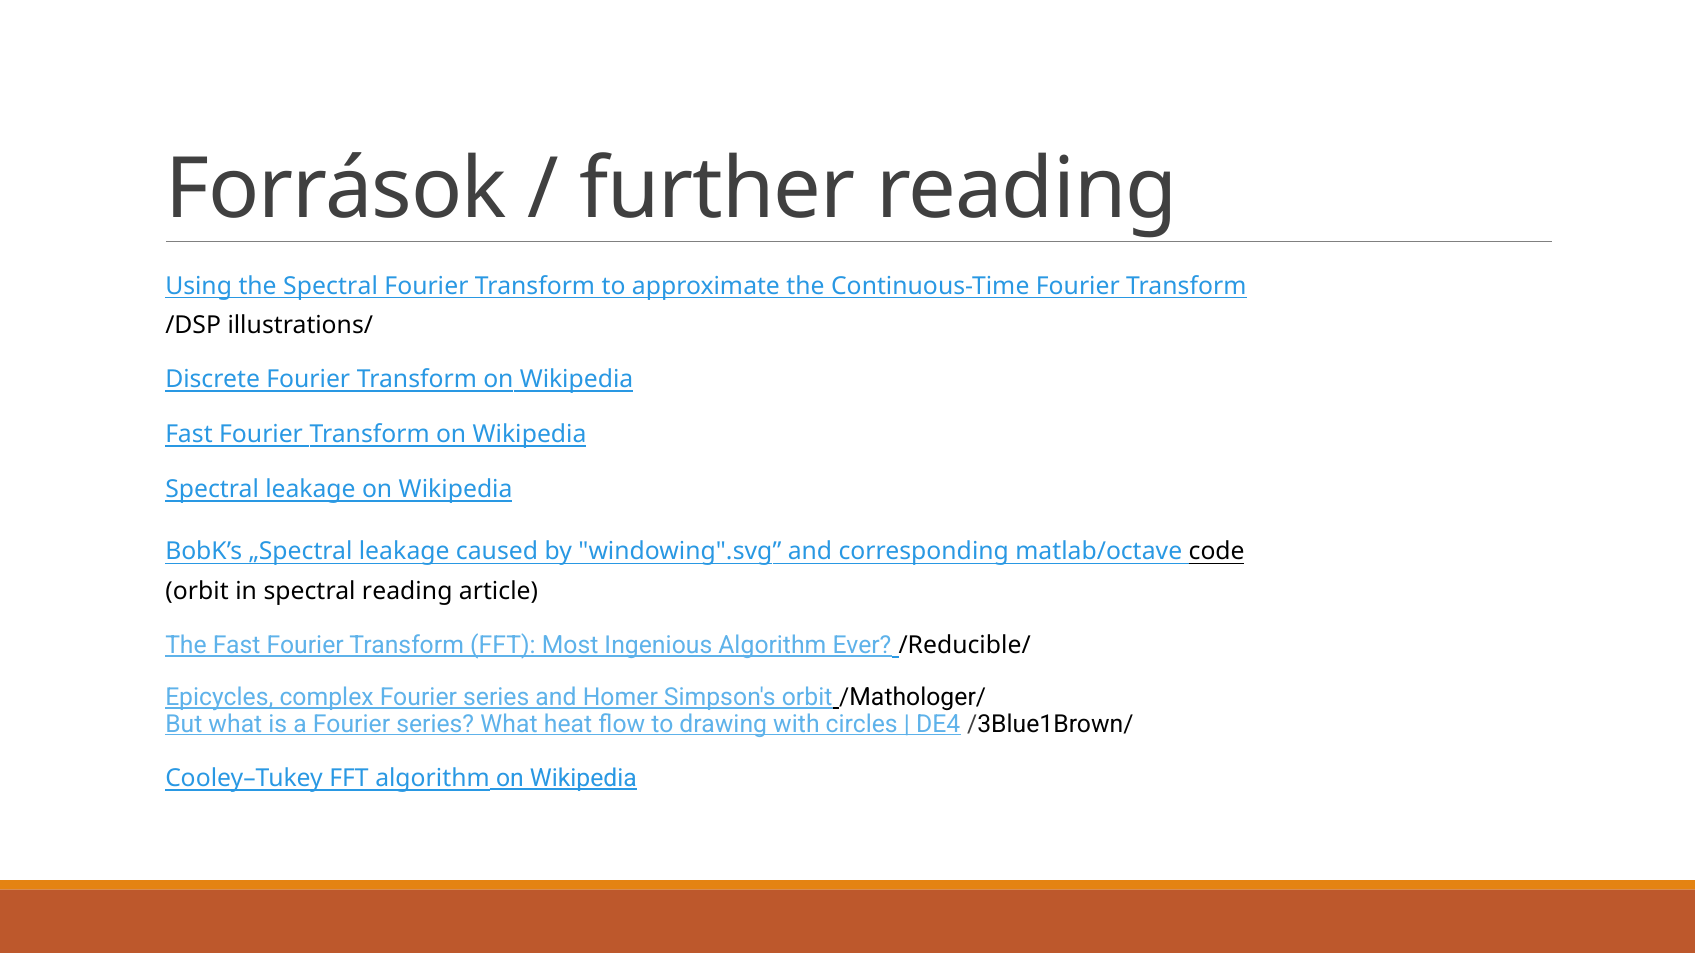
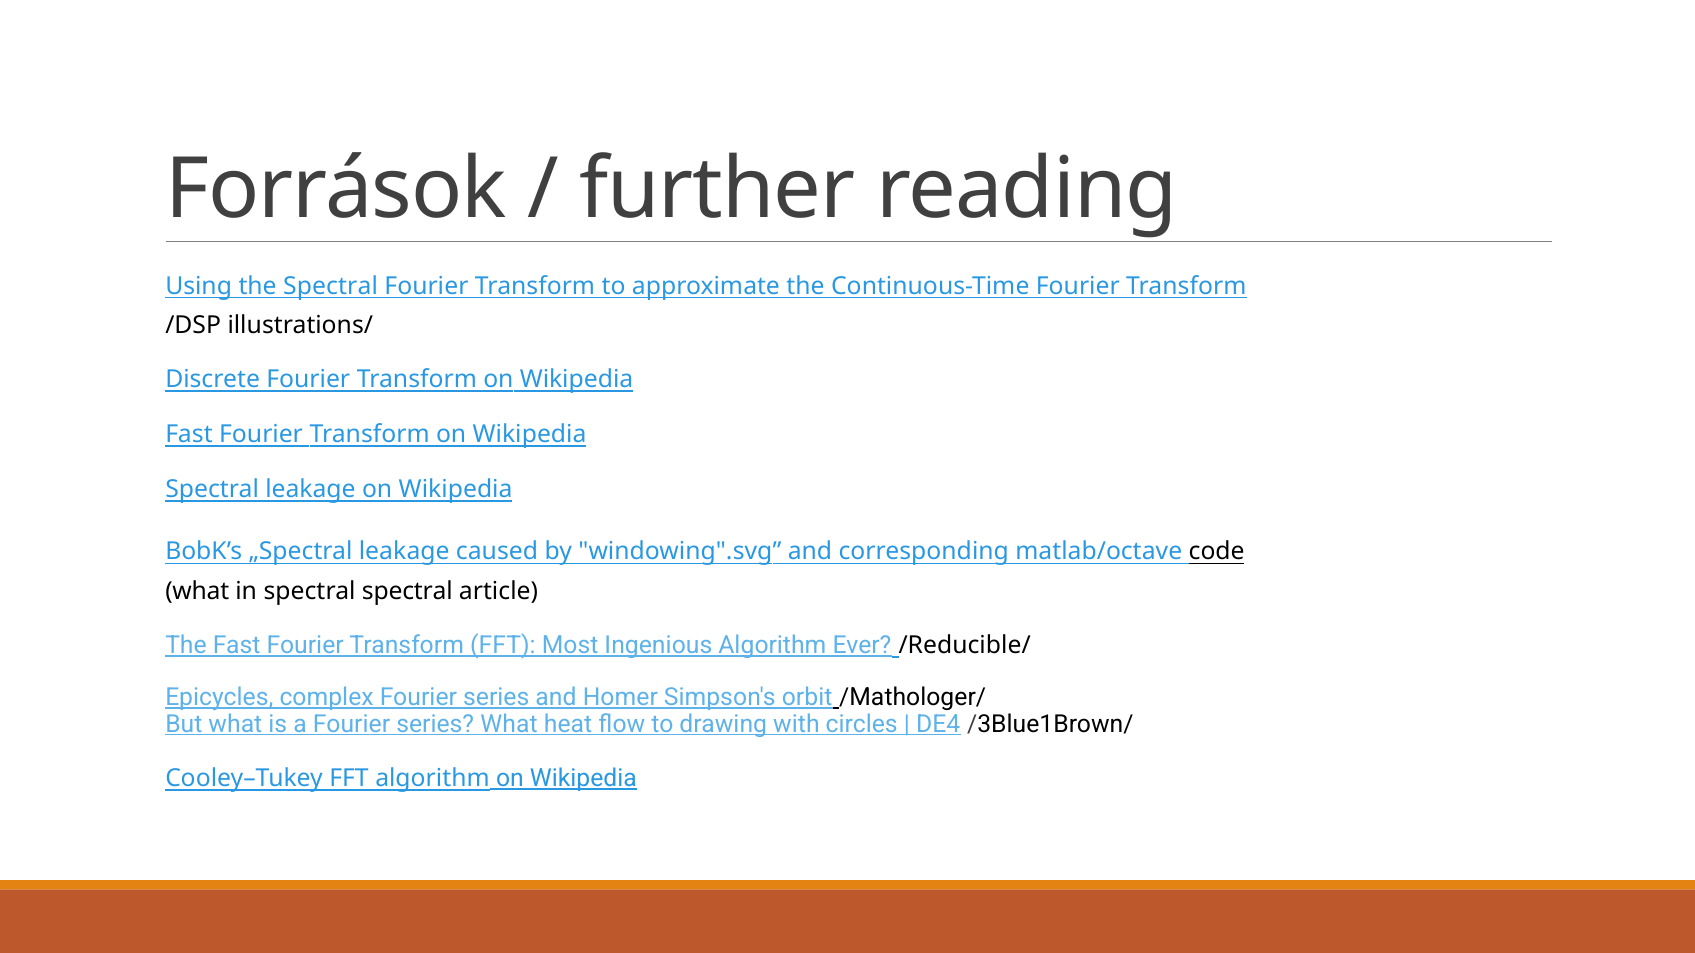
orbit: orbit -> what (197, 592)
spectral reading: reading -> spectral (407, 592)
